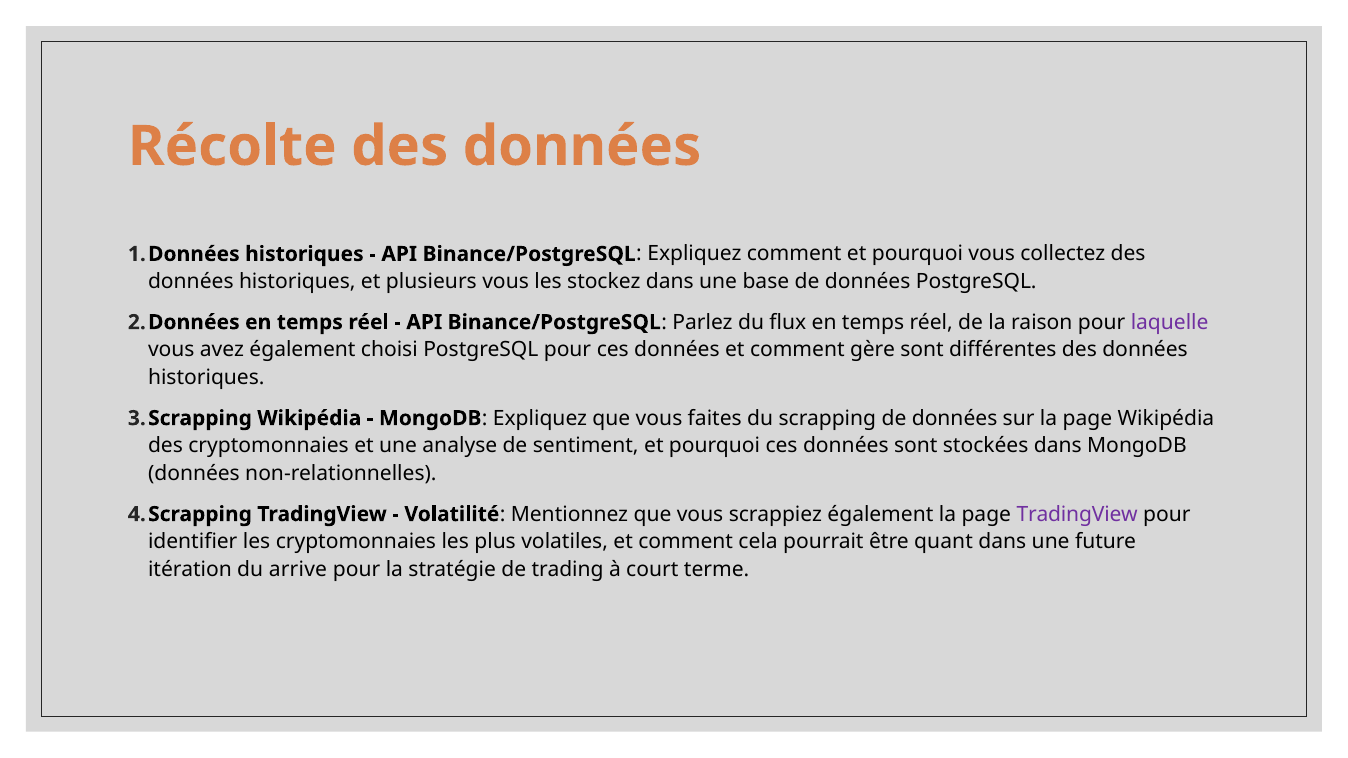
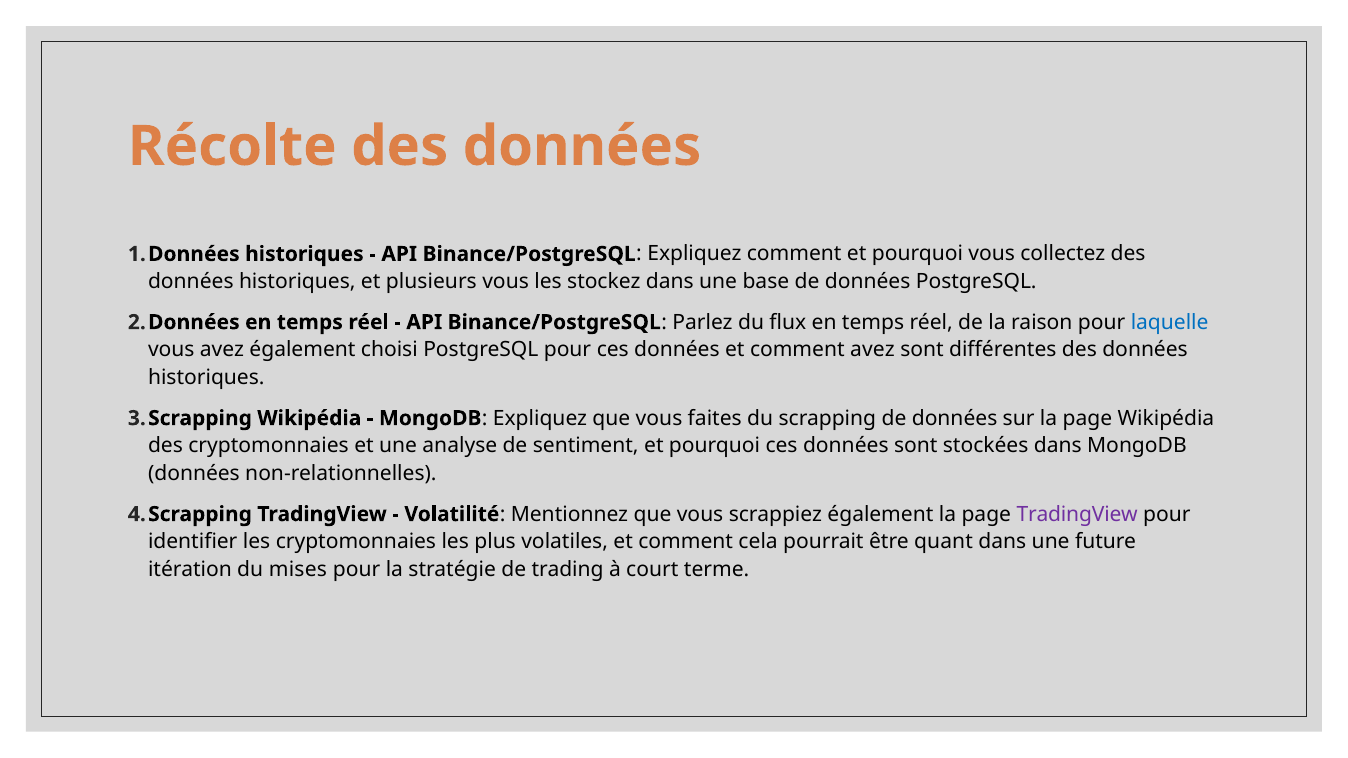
laquelle colour: purple -> blue (1170, 322)
comment gère: gère -> avez (872, 350)
arrive: arrive -> mises (298, 570)
